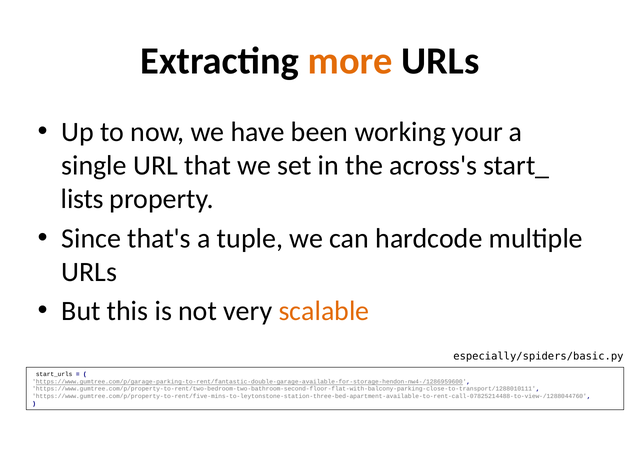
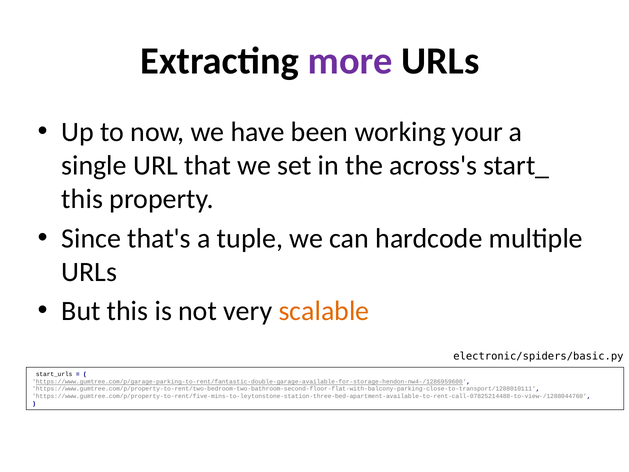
more colour: orange -> purple (350, 61)
lists: lists -> this (82, 199)
especially/spiders/basic.py: especially/spiders/basic.py -> electronic/spiders/basic.py (538, 356)
